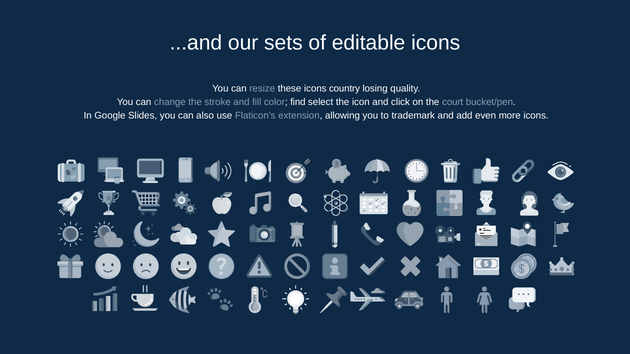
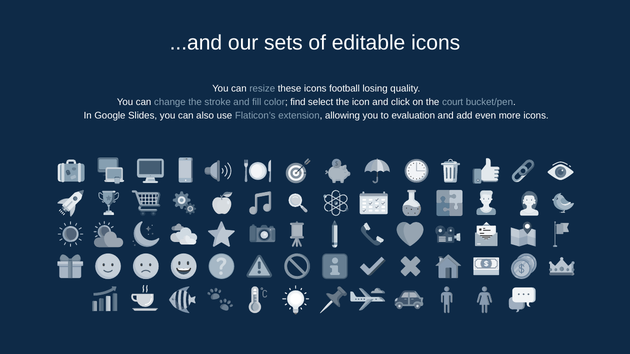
country: country -> football (344, 89)
trademark: trademark -> evaluation (413, 115)
